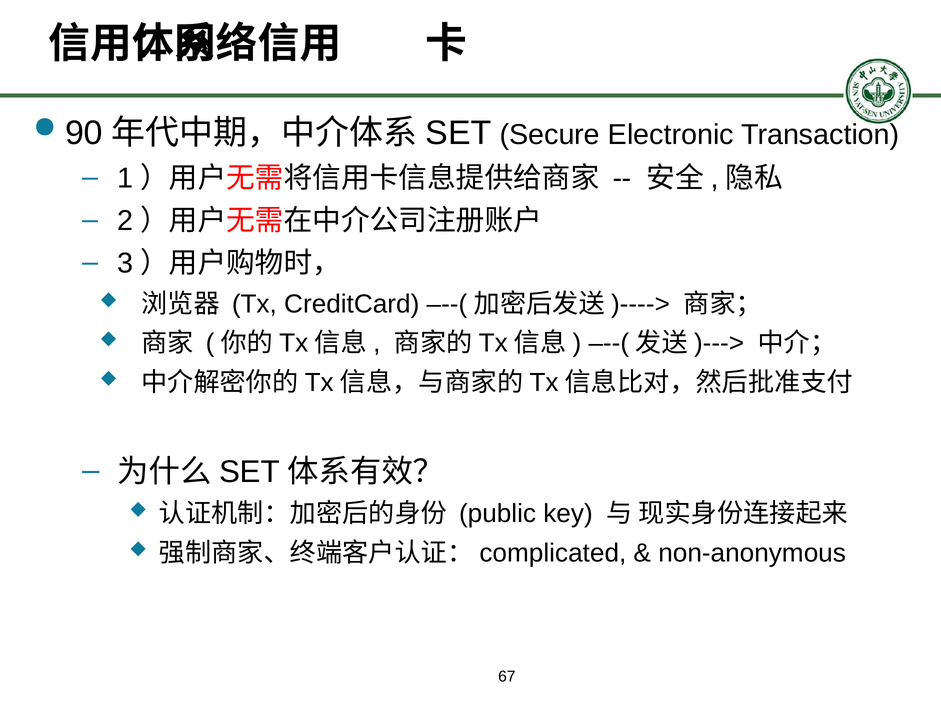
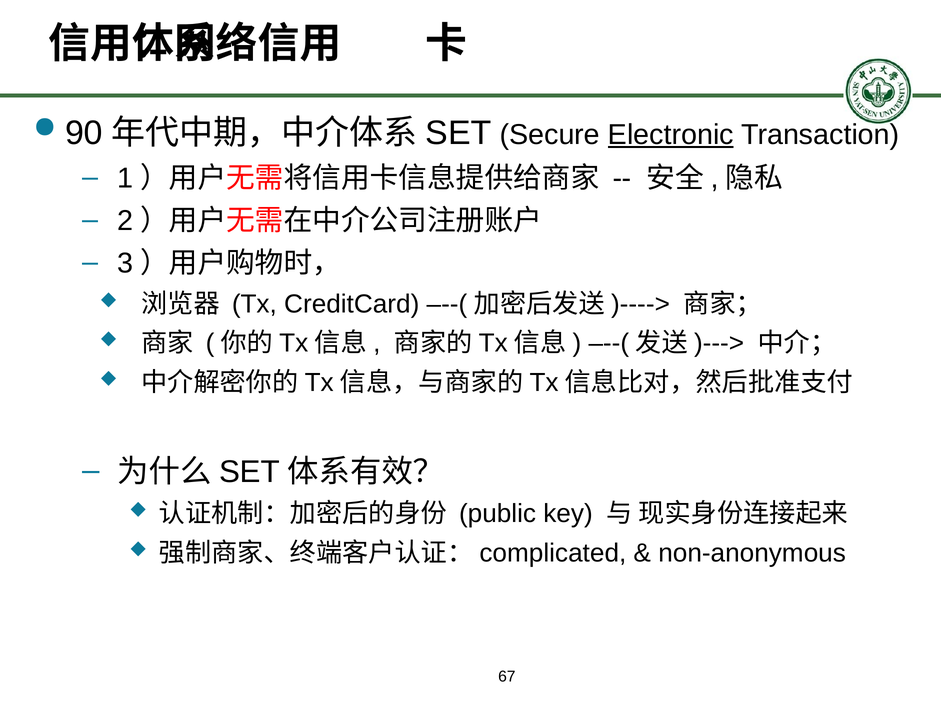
Electronic underline: none -> present (671, 134)
